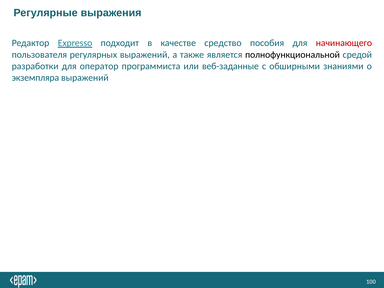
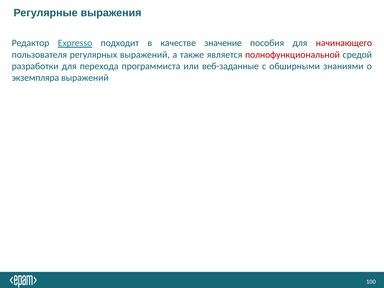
средство: средство -> значение (223, 43)
полнофункциональной colour: black -> red (293, 55)
оператор: оператор -> перехода (99, 66)
